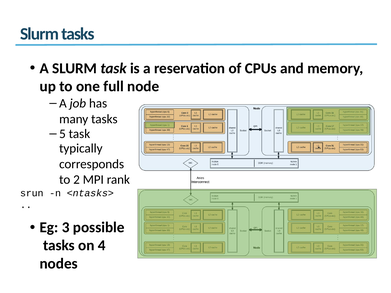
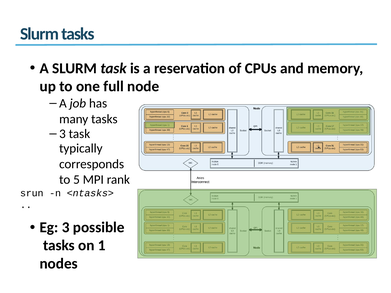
5: 5 -> 3 (62, 134)
2: 2 -> 5 (76, 180)
4: 4 -> 1 (102, 246)
